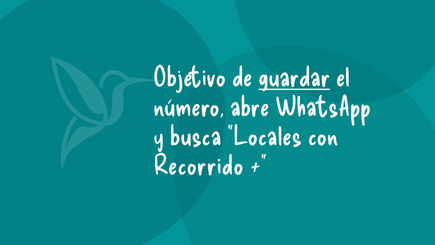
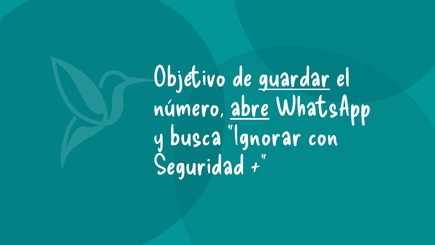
abre underline: none -> present (250, 107)
Locales: Locales -> Ignorar (265, 136)
Recorrido: Recorrido -> Seguridad (199, 166)
